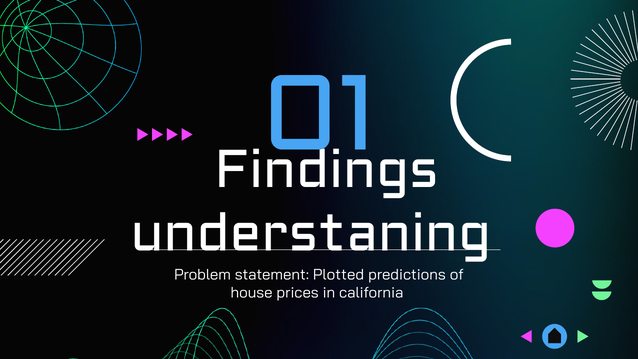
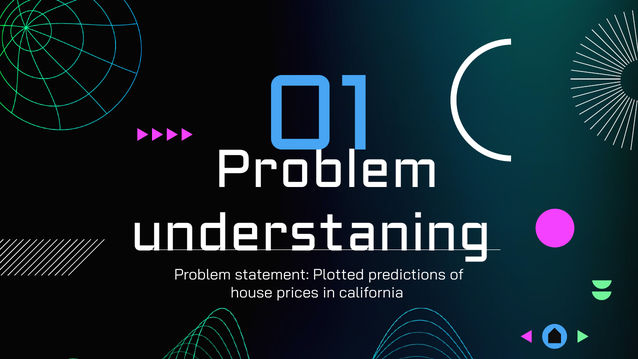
Findings: Findings -> Problem (327, 169)
